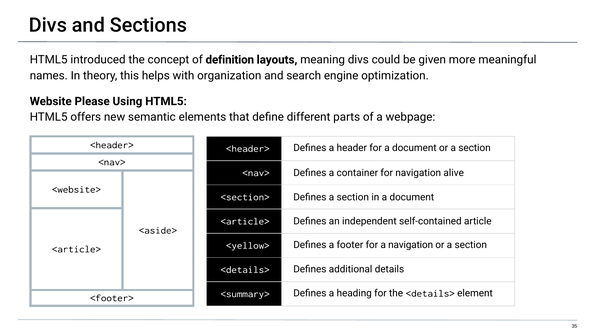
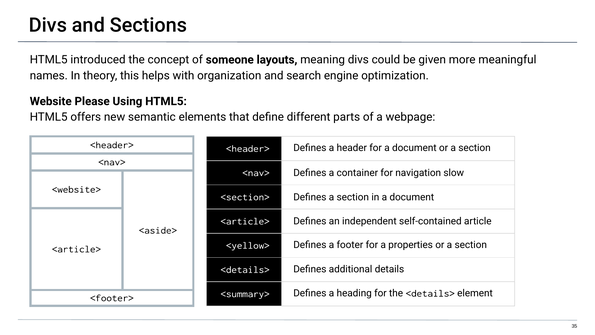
definition: definition -> someone (230, 60)
alive: alive -> slow (454, 173)
a navigation: navigation -> properties (411, 245)
